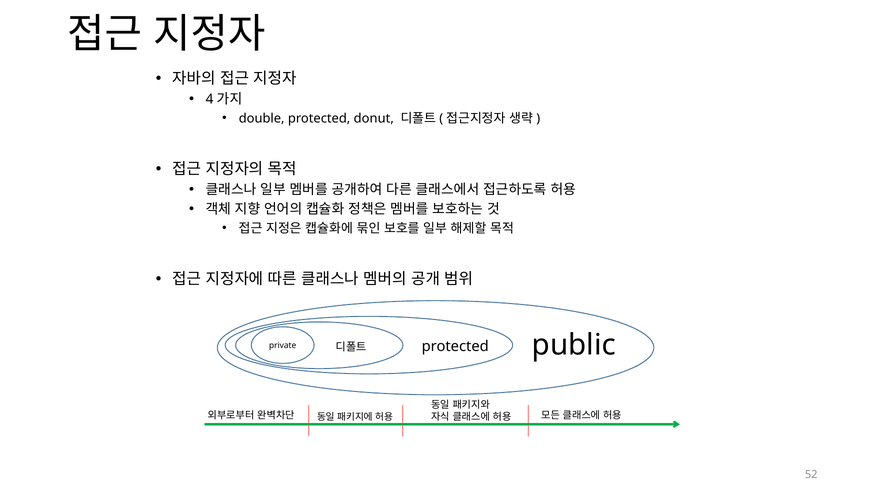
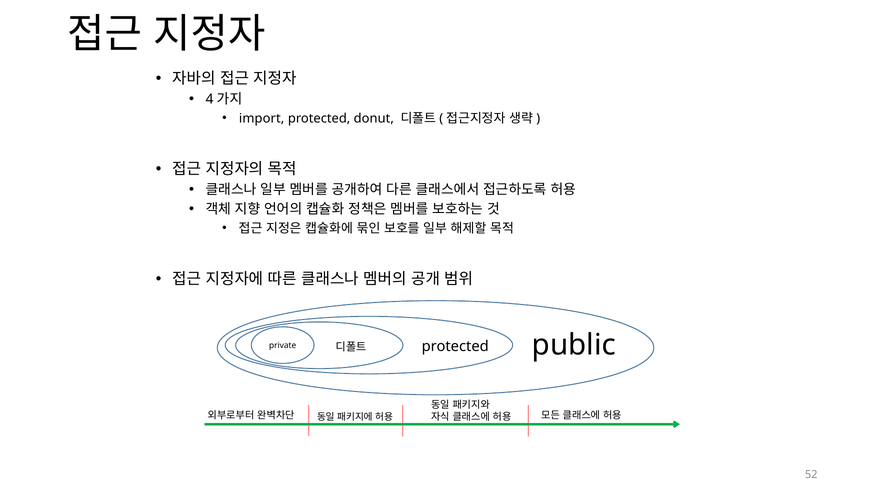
double: double -> import (262, 118)
